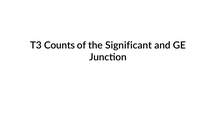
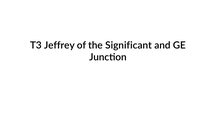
Counts: Counts -> Jeffrey (59, 46)
